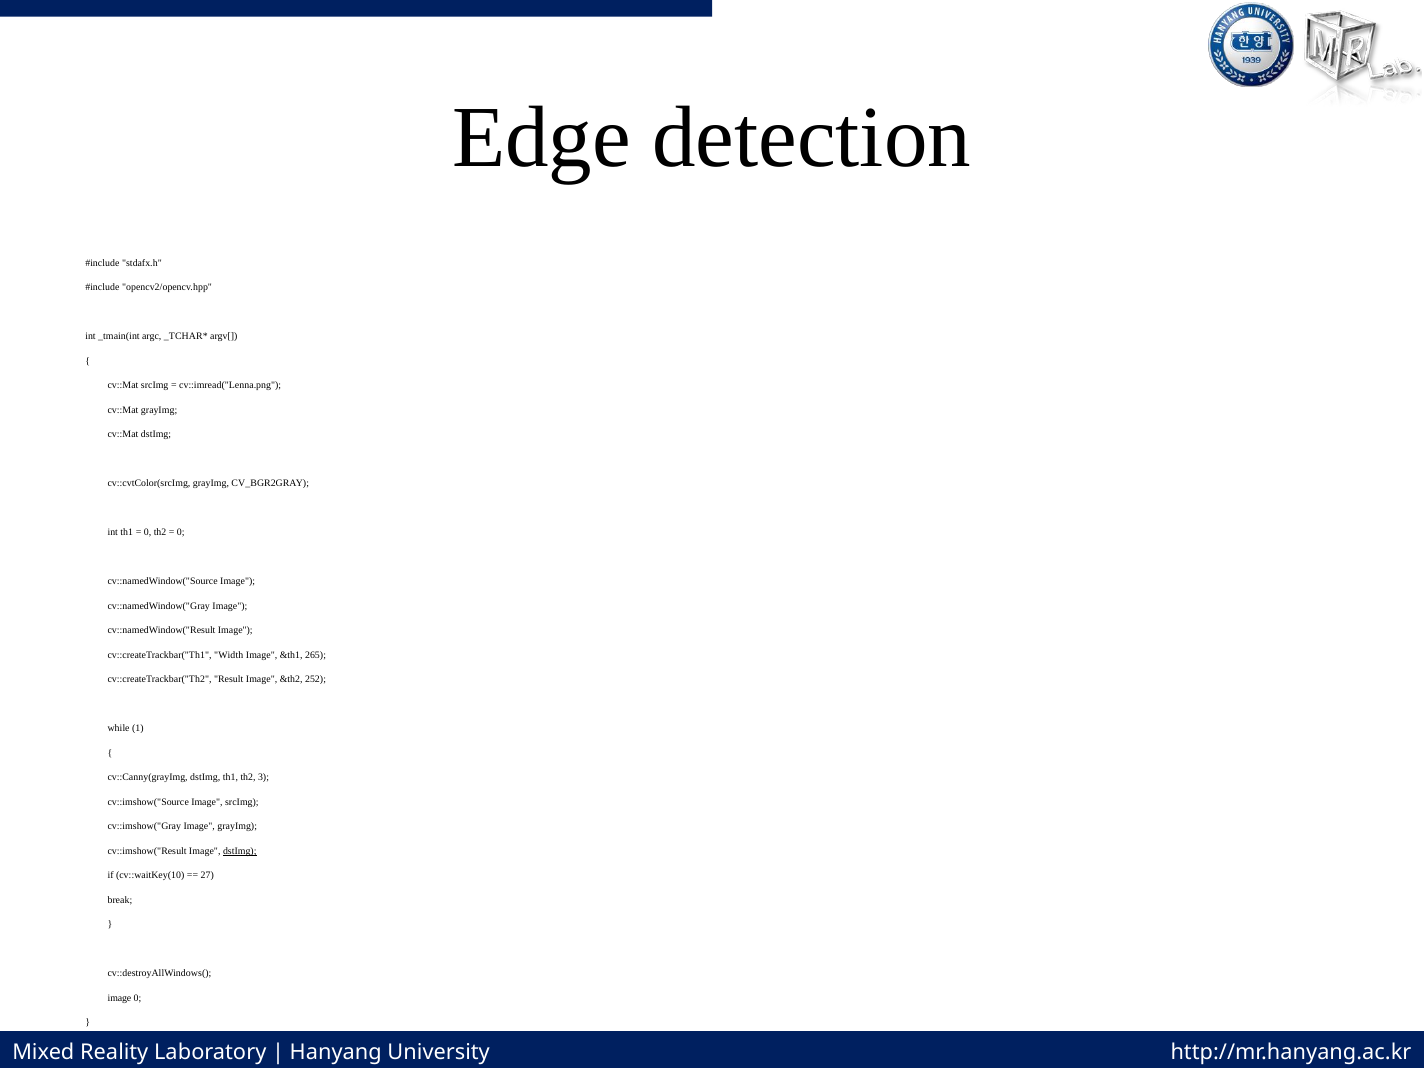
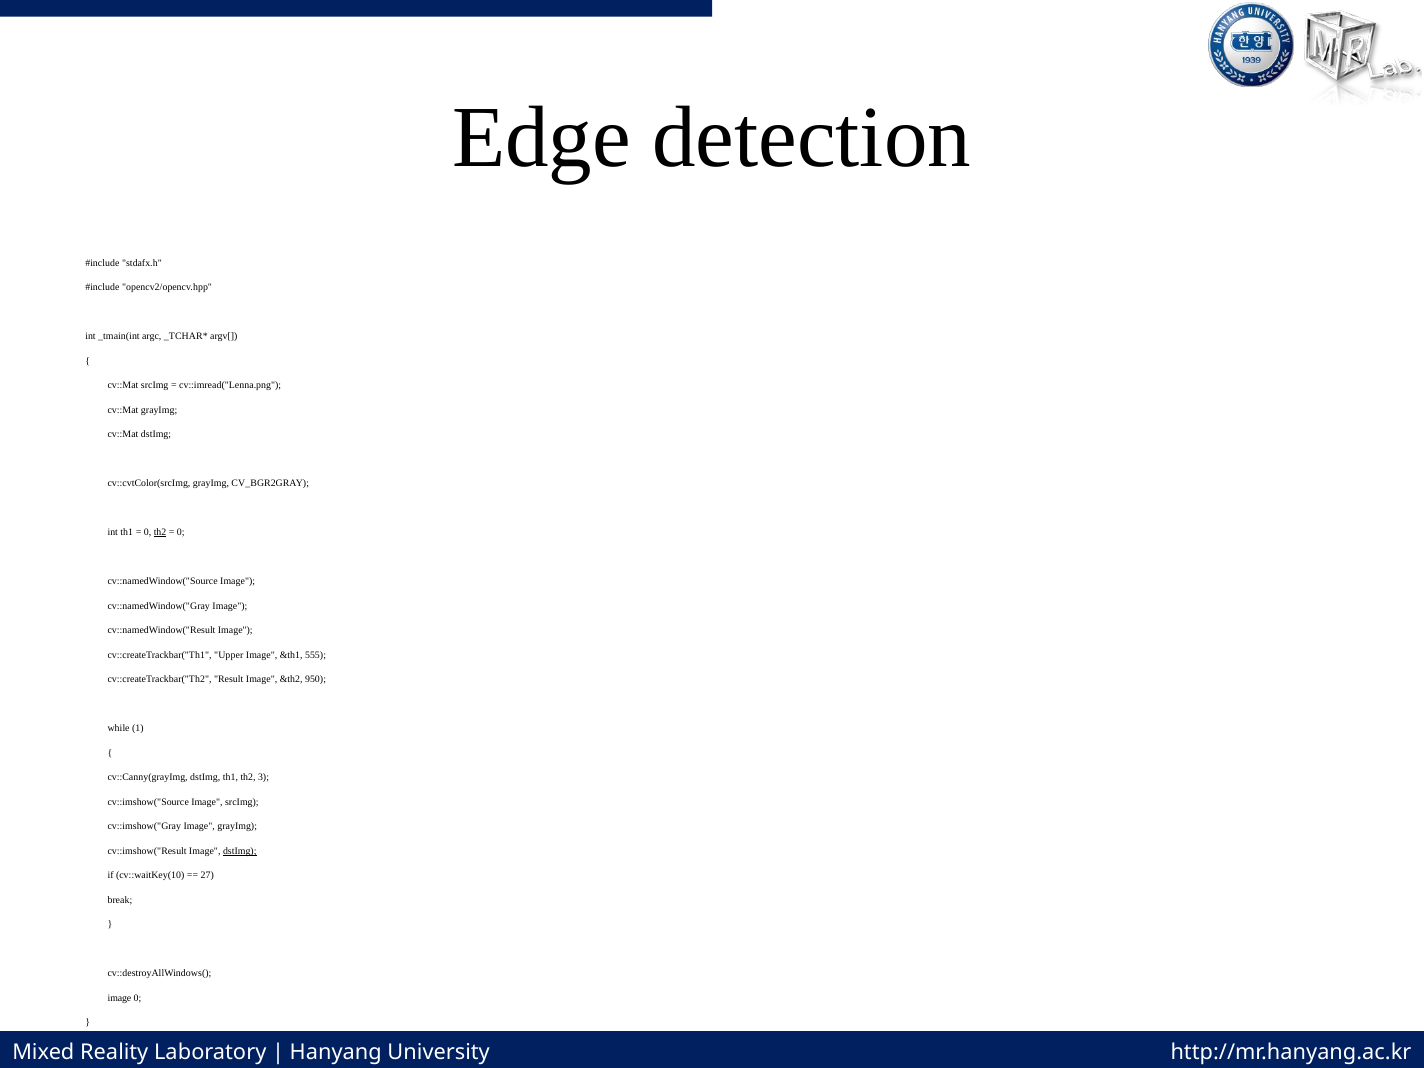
th2 underline: none -> present (160, 532)
Width: Width -> Upper (229, 655)
265: 265 -> 555 (316, 655)
252: 252 -> 950 (316, 679)
